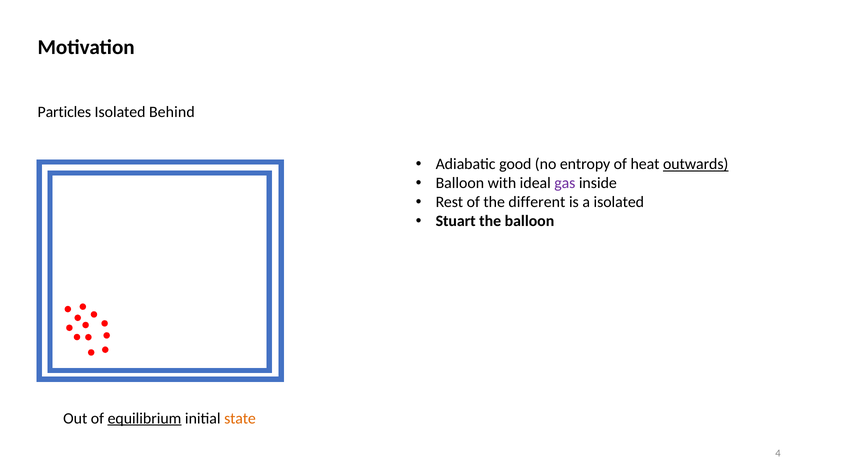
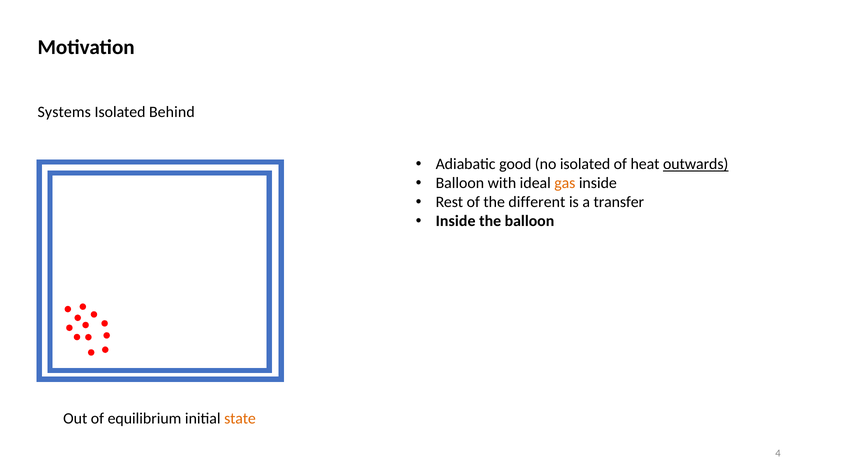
Particles: Particles -> Systems (64, 112)
no entropy: entropy -> isolated (585, 164)
gas colour: purple -> orange (565, 183)
a isolated: isolated -> transfer (619, 202)
Stuart: Stuart -> Inside (456, 221)
equilibrium underline: present -> none (144, 419)
